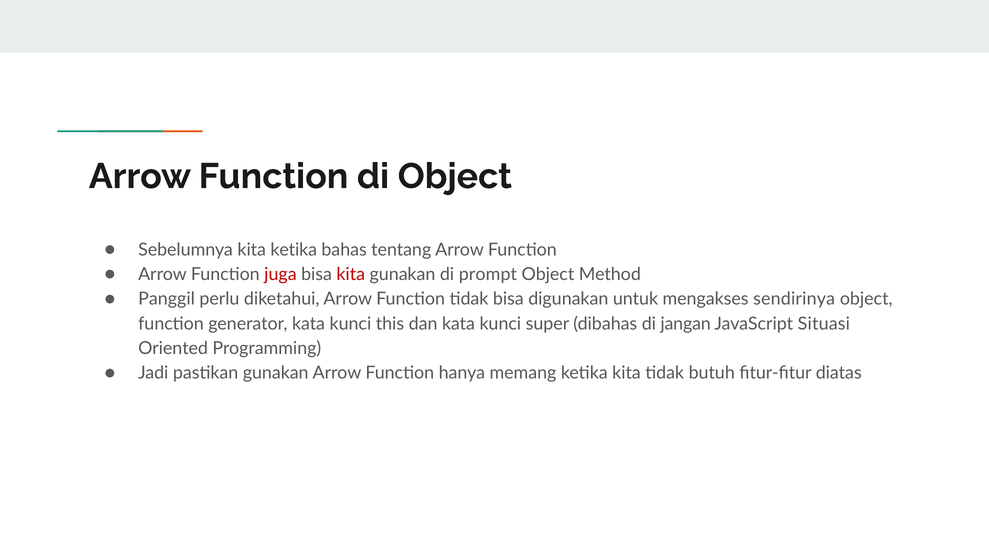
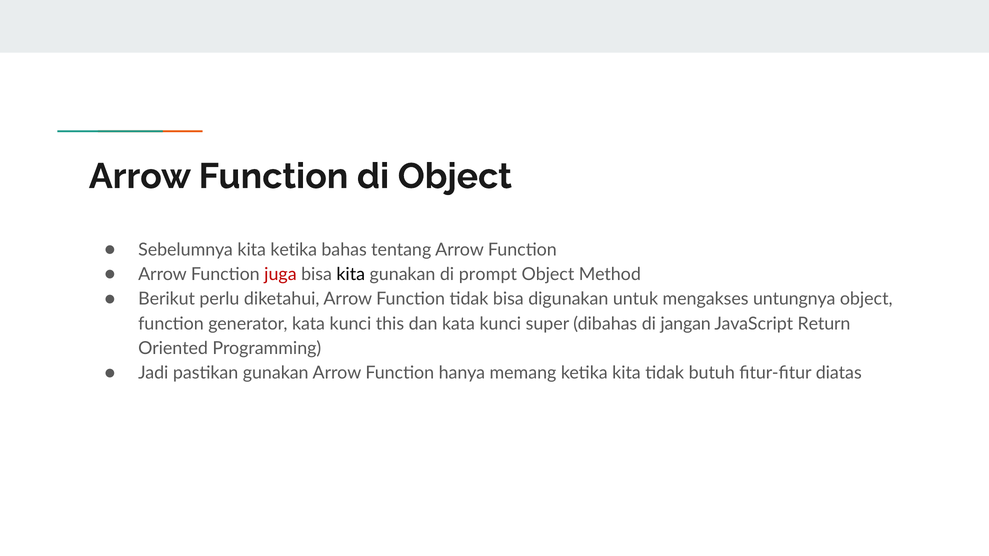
kita colour: red -> black (351, 275)
Panggil: Panggil -> Berikut (167, 299)
sendirinya: sendirinya -> untungnya (794, 299)
Situasi: Situasi -> Return (824, 324)
